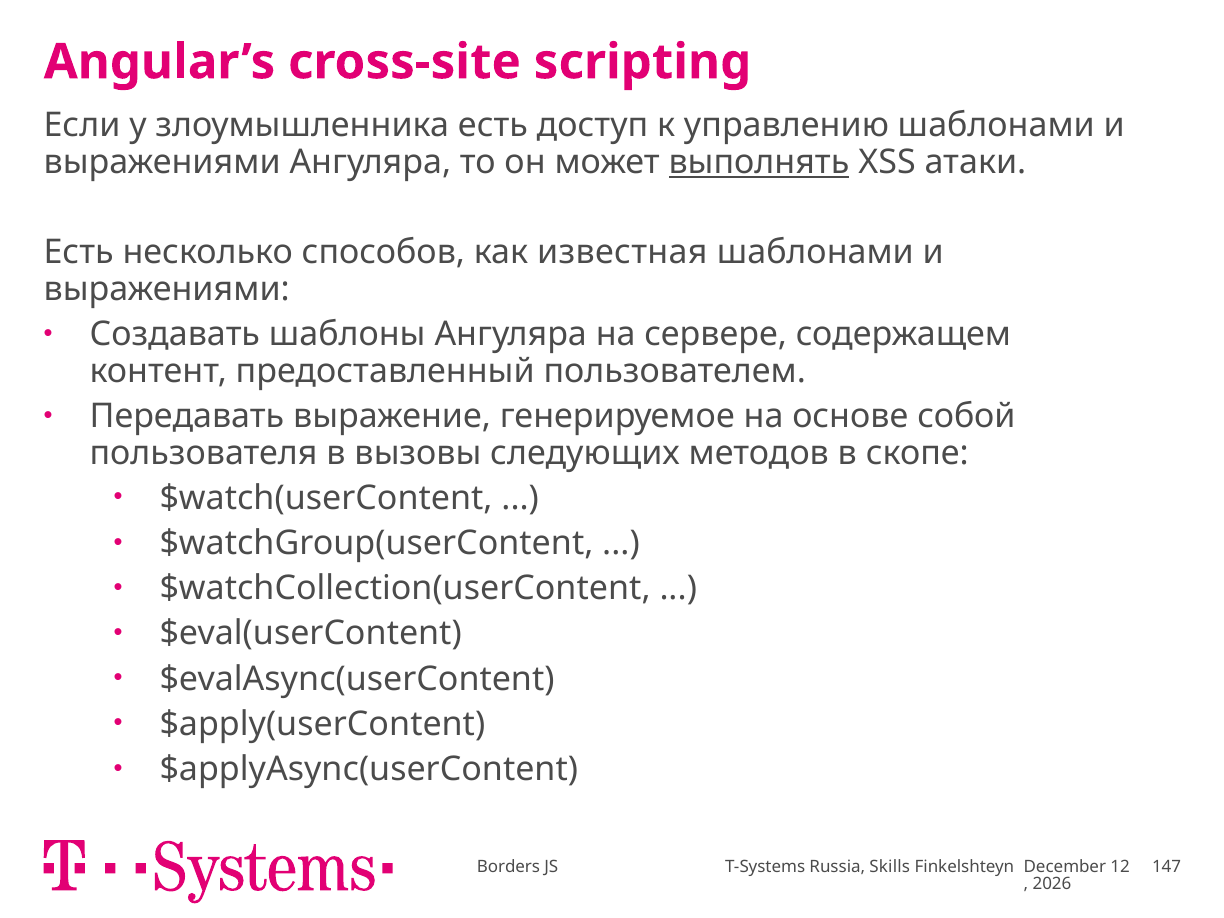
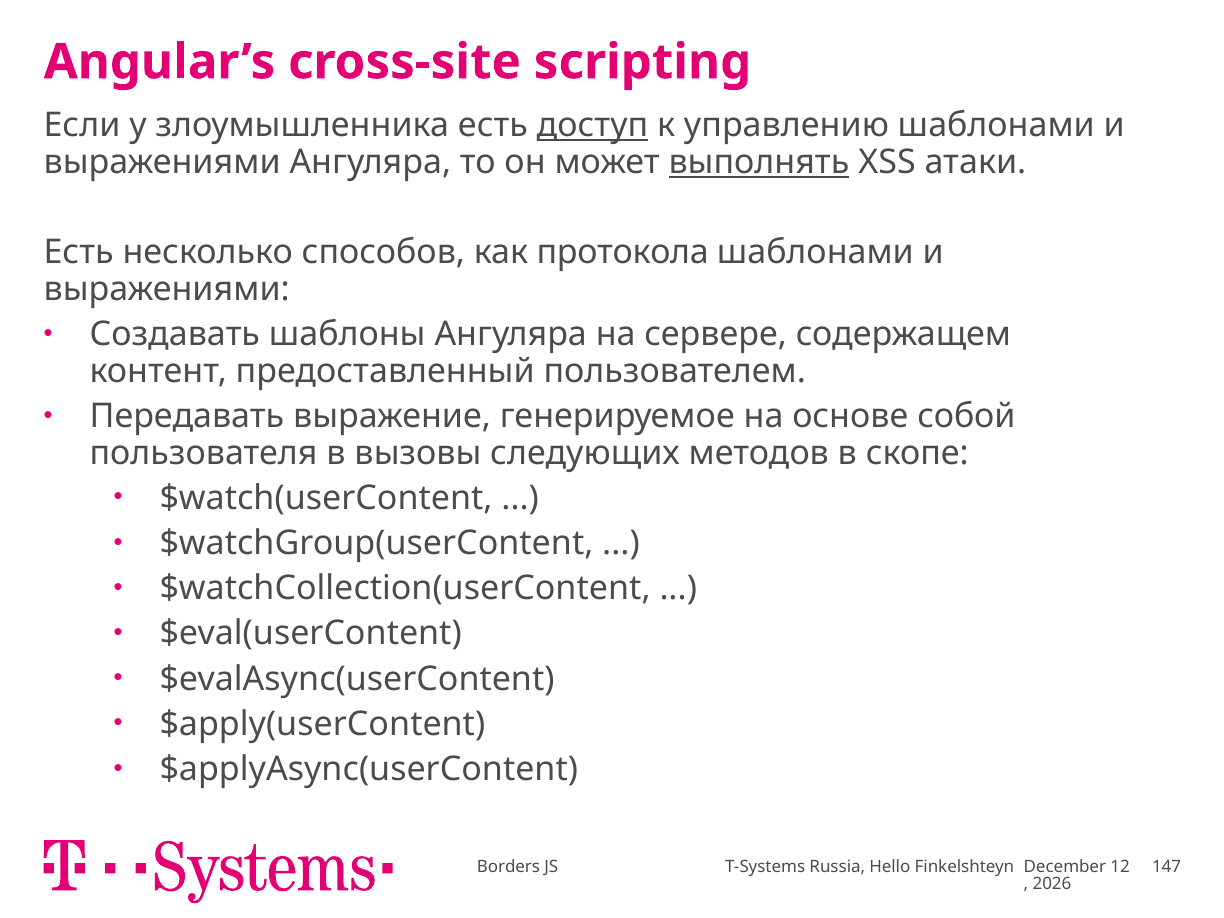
доступ underline: none -> present (592, 125)
известная: известная -> протокола (623, 252)
Skills: Skills -> Hello (890, 867)
